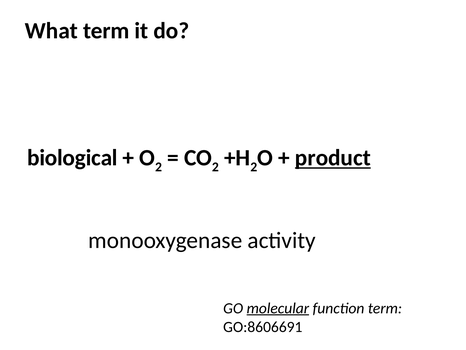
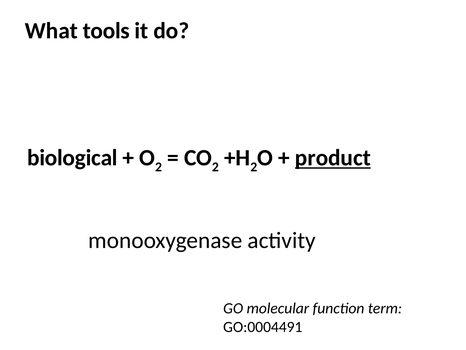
What term: term -> tools (106, 31)
molecular underline: present -> none (278, 308)
GO:8606691: GO:8606691 -> GO:0004491 (263, 326)
